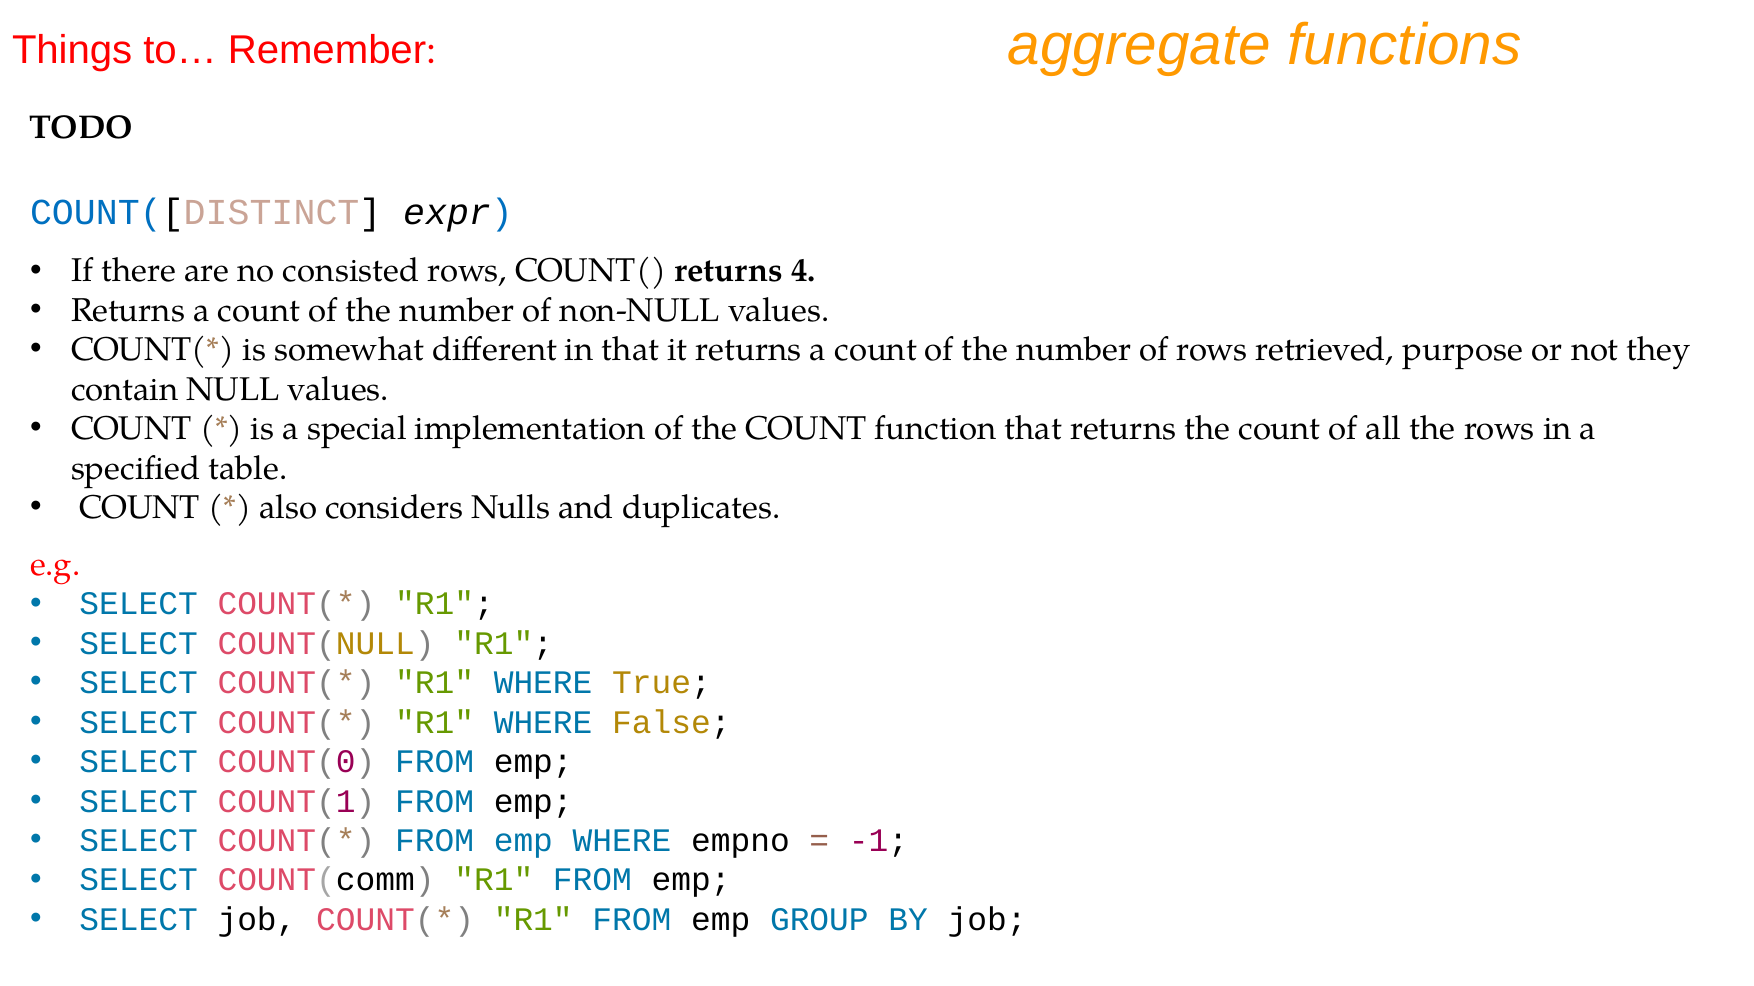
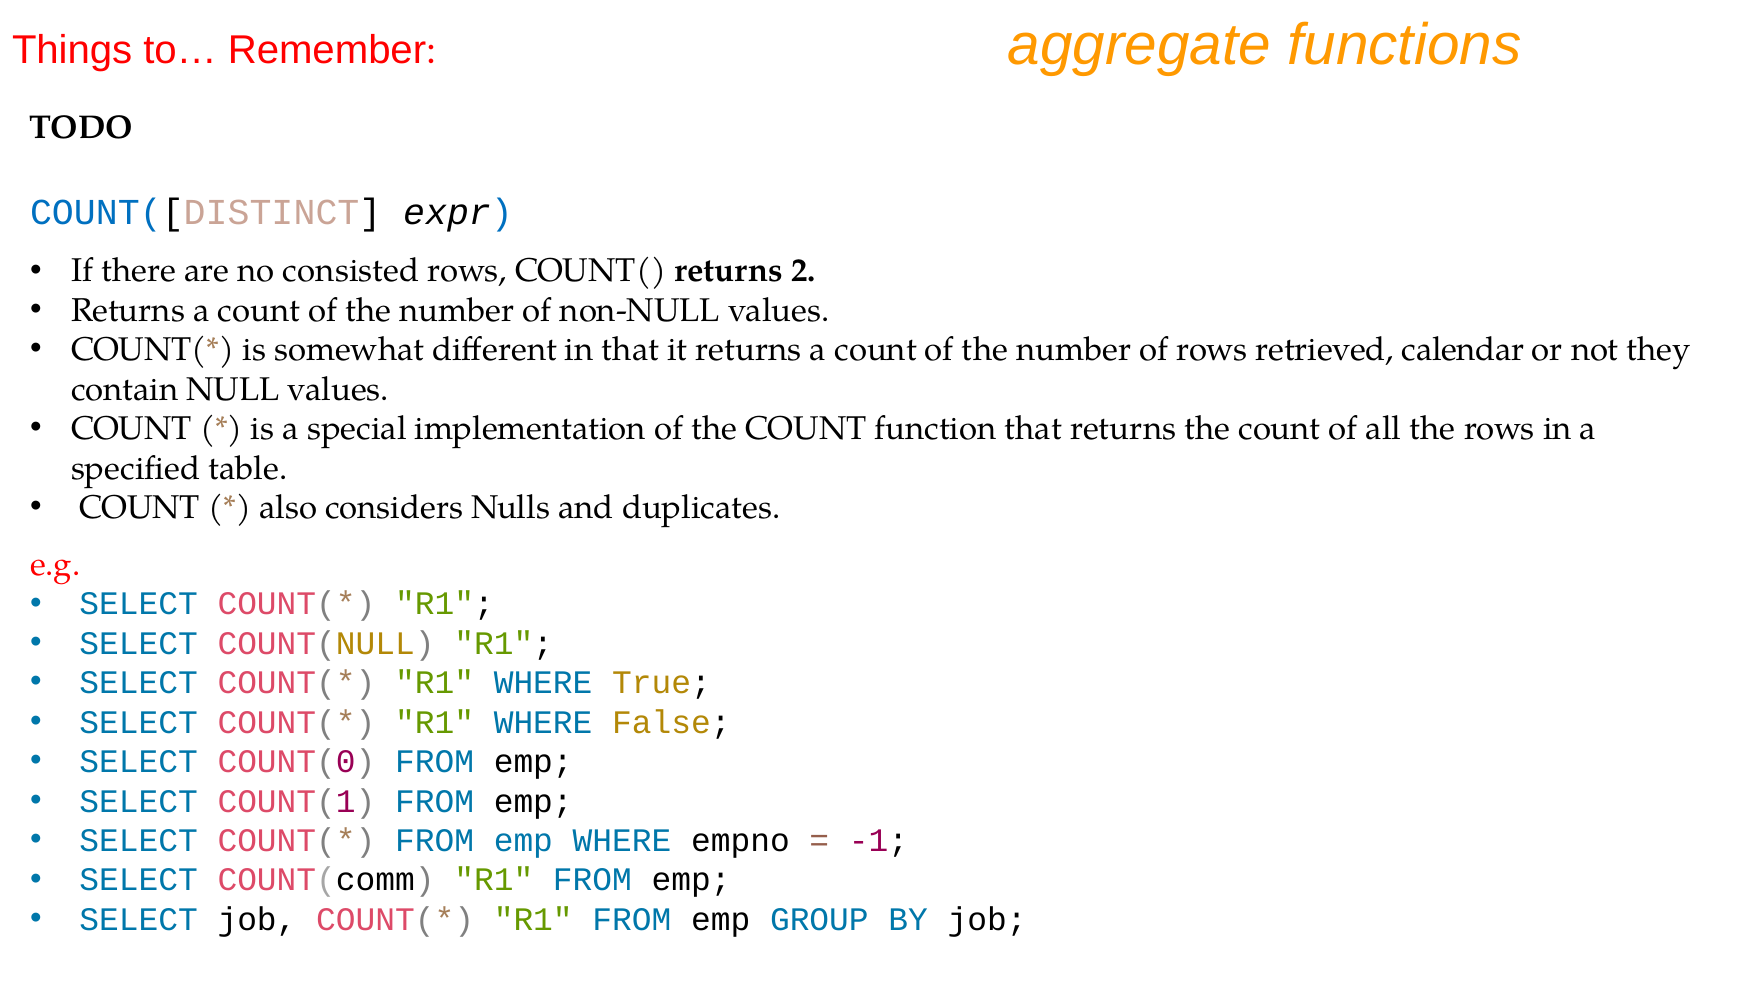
4: 4 -> 2 (804, 271)
purpose: purpose -> calendar (1463, 350)
